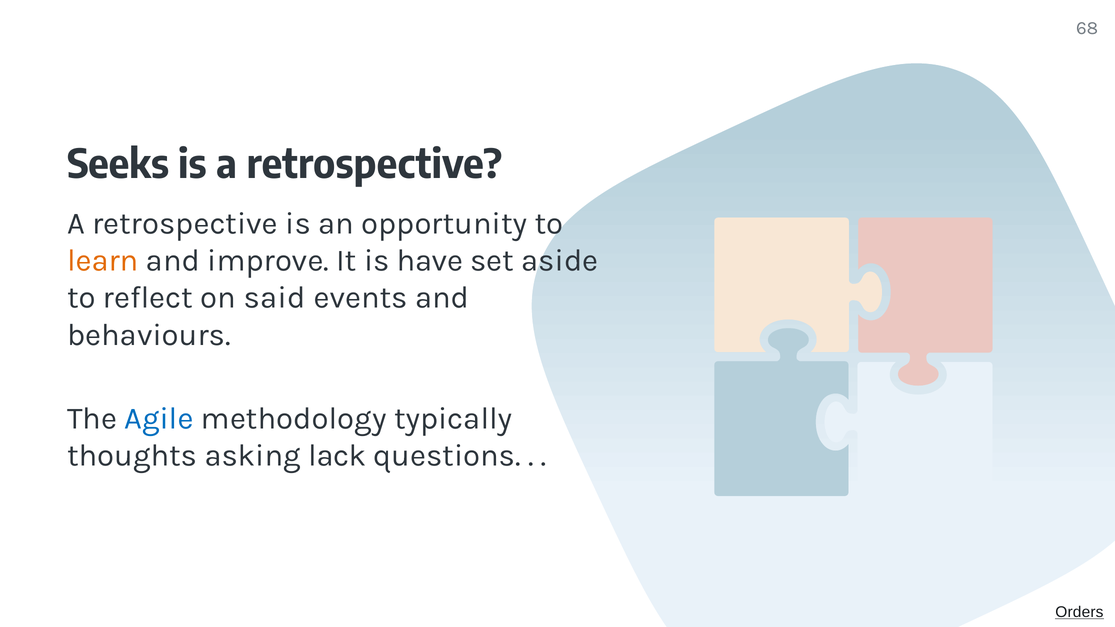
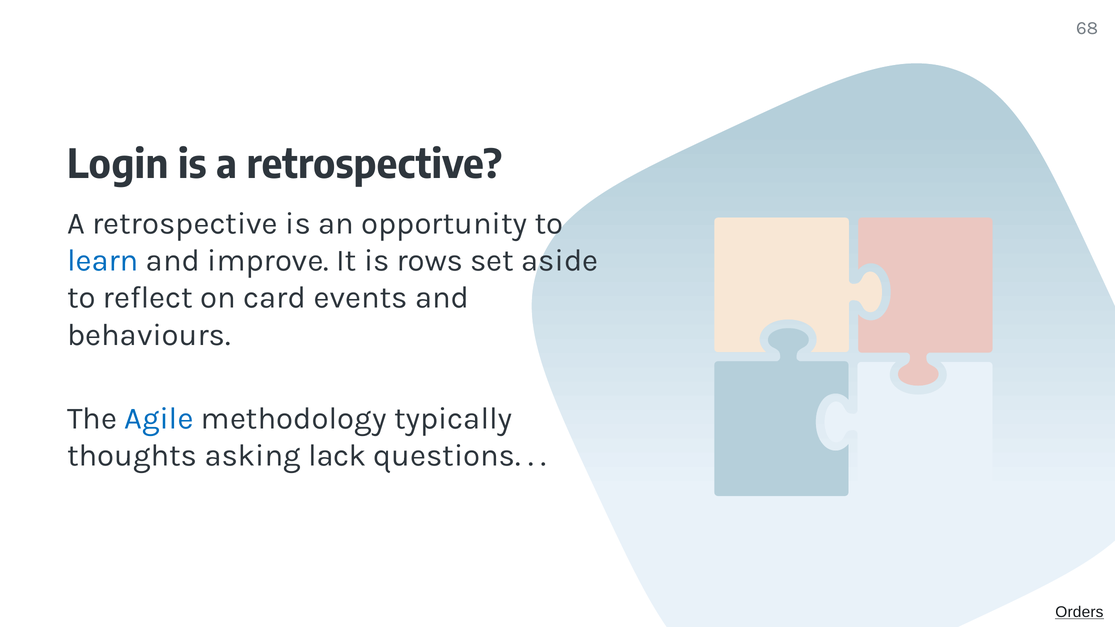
Seeks: Seeks -> Login (118, 165)
learn colour: orange -> blue (103, 261)
have: have -> rows (430, 261)
said: said -> card (275, 298)
